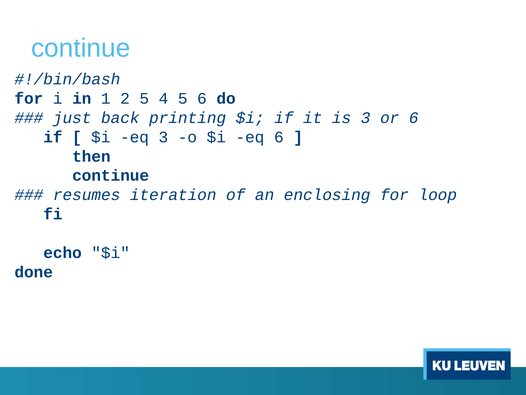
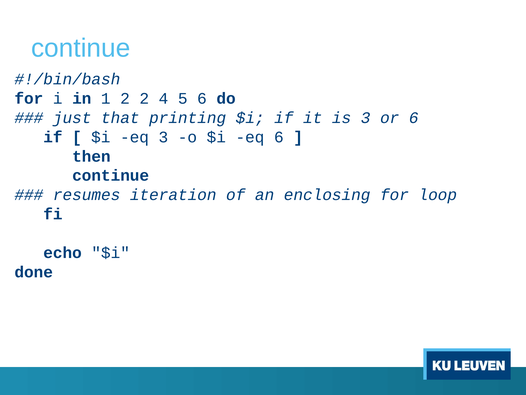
2 5: 5 -> 2 (144, 98)
back: back -> that (120, 118)
